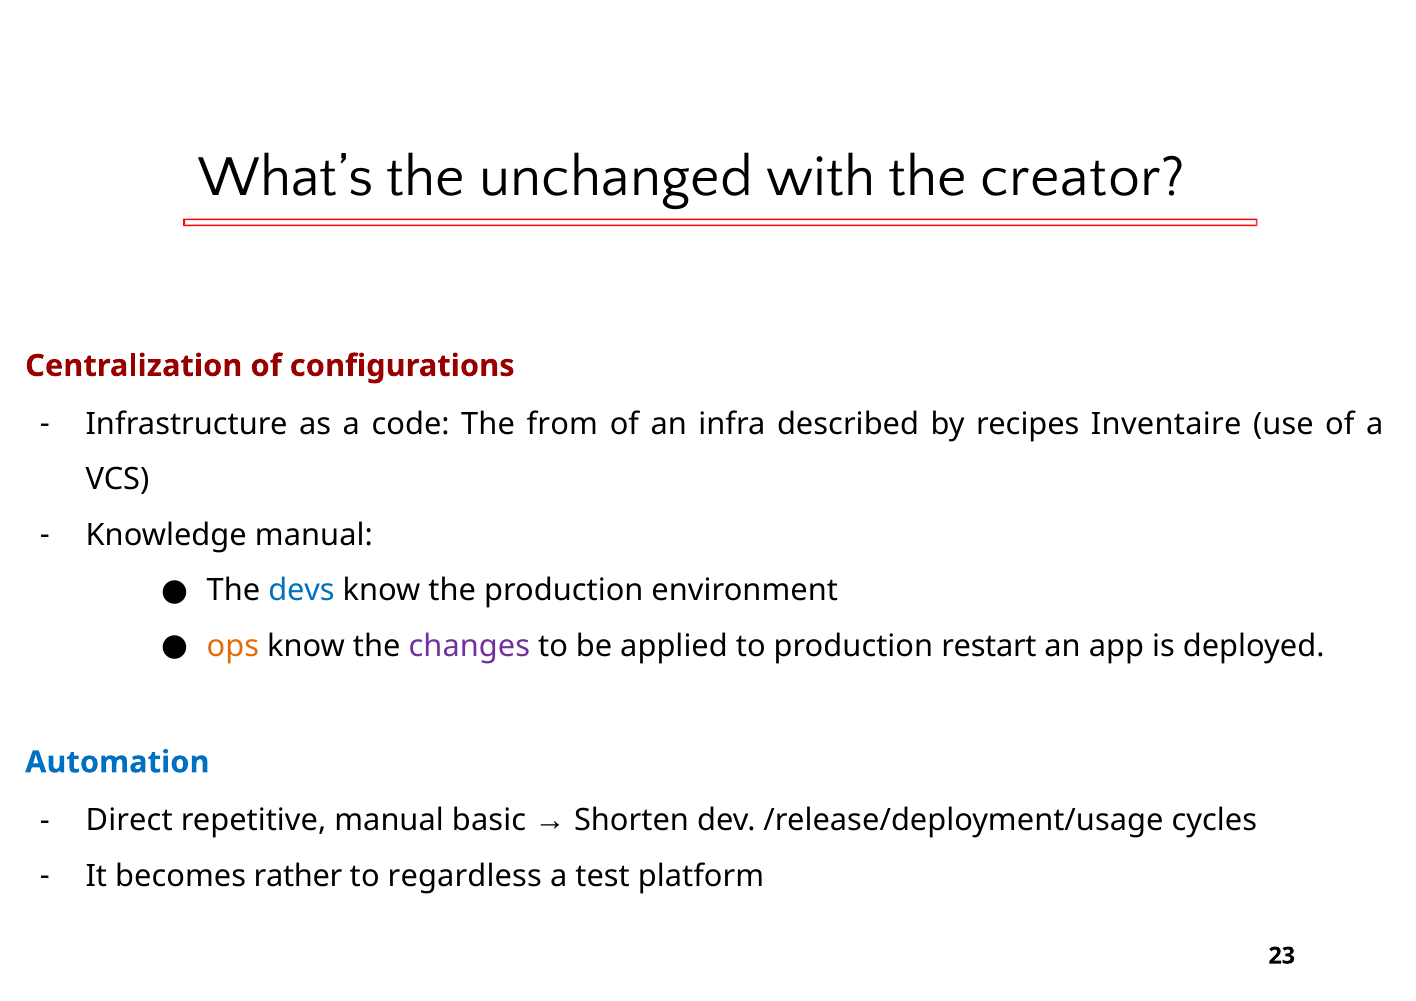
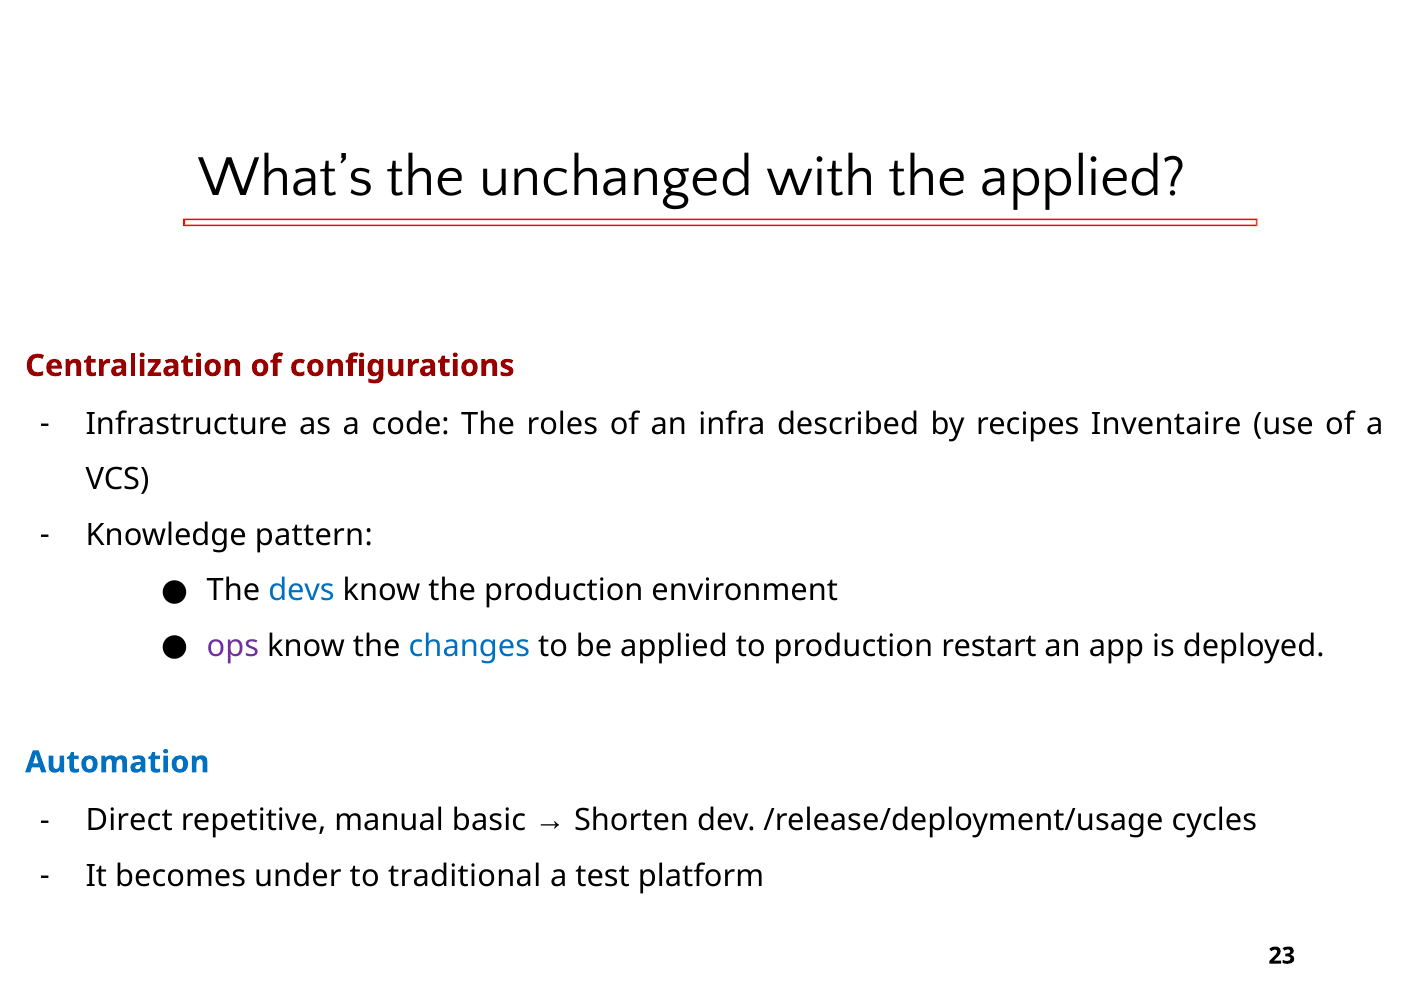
the creator: creator -> applied (1083, 177)
from: from -> roles (562, 424)
Knowledge manual: manual -> pattern (314, 535)
ops colour: orange -> purple (233, 646)
changes colour: purple -> blue (469, 646)
rather: rather -> under (298, 876)
regardless: regardless -> traditional (465, 876)
